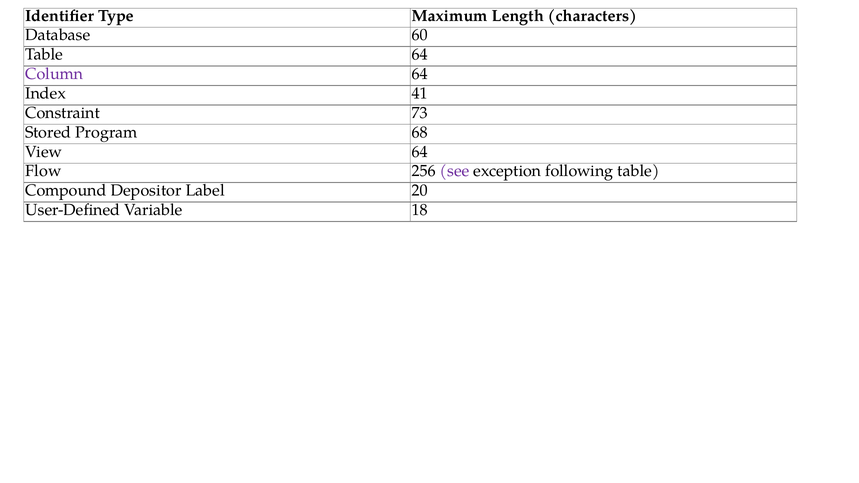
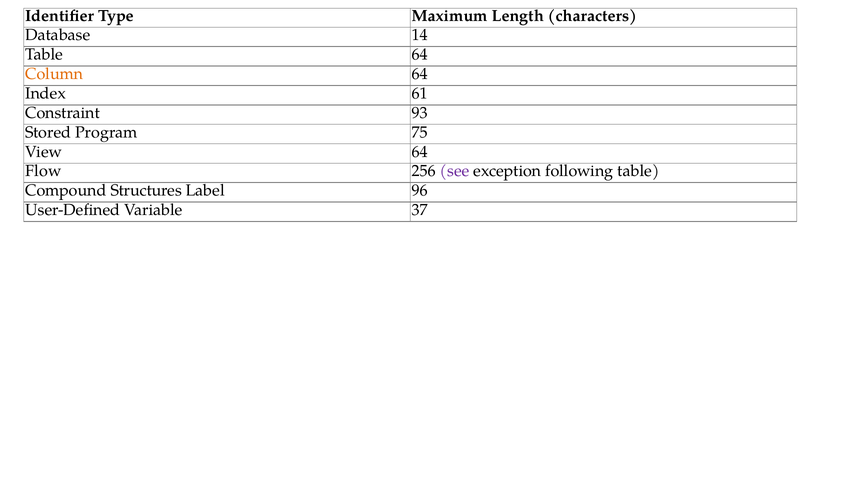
60: 60 -> 14 (420, 35)
Column colour: purple -> orange (54, 74)
41: 41 -> 61 (420, 93)
73: 73 -> 93 (420, 113)
68: 68 -> 75 (420, 132)
Depositor: Depositor -> Structures (146, 191)
20: 20 -> 96 (420, 191)
18: 18 -> 37 (420, 210)
